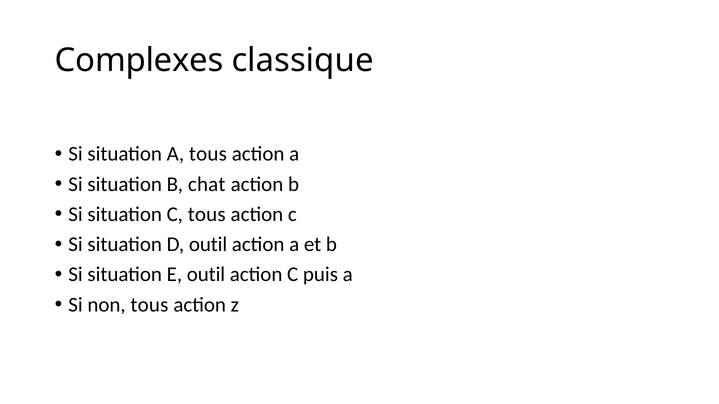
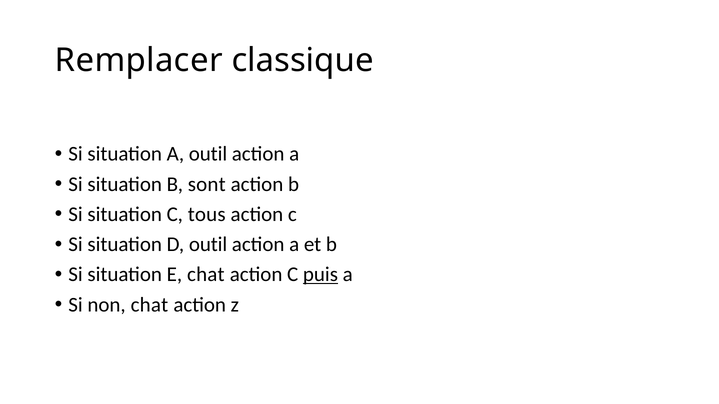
Complexes: Complexes -> Remplacer (139, 60)
A tous: tous -> outil (208, 154)
chat: chat -> sont (207, 184)
E outil: outil -> chat (206, 275)
puis underline: none -> present (320, 275)
non tous: tous -> chat (149, 305)
